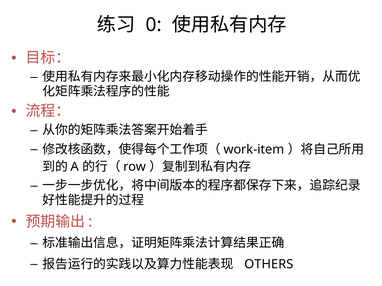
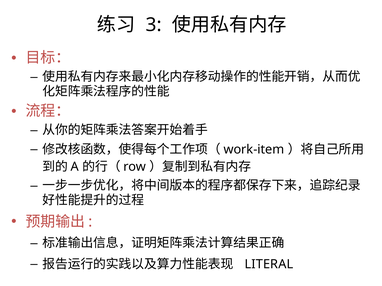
0: 0 -> 3 (154, 25)
OTHERS: OTHERS -> LITERAL (269, 265)
